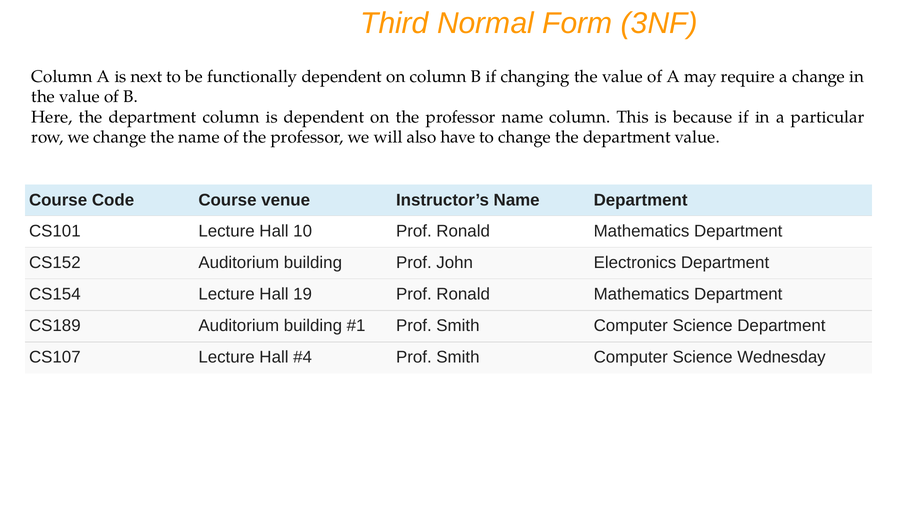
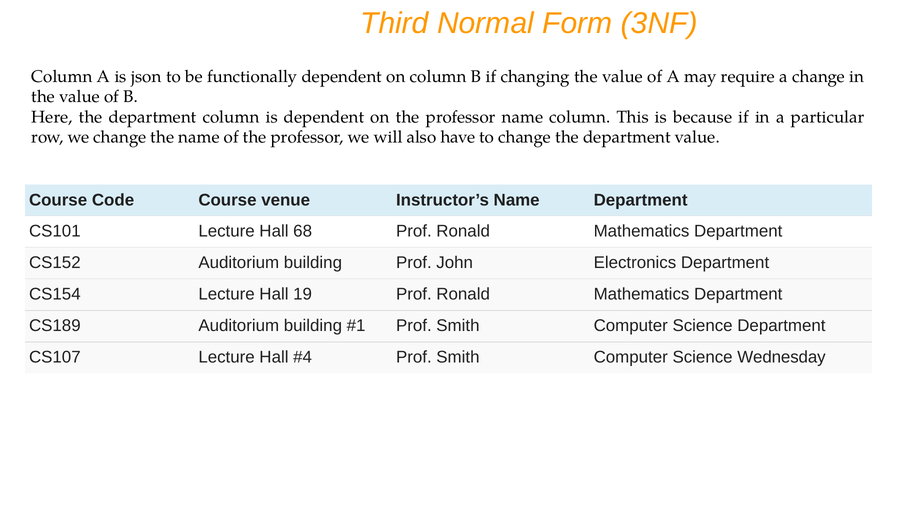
next: next -> json (146, 77)
10: 10 -> 68 (303, 231)
